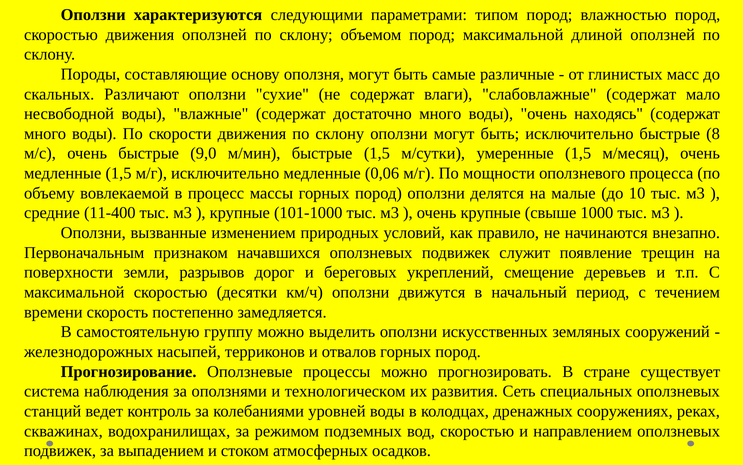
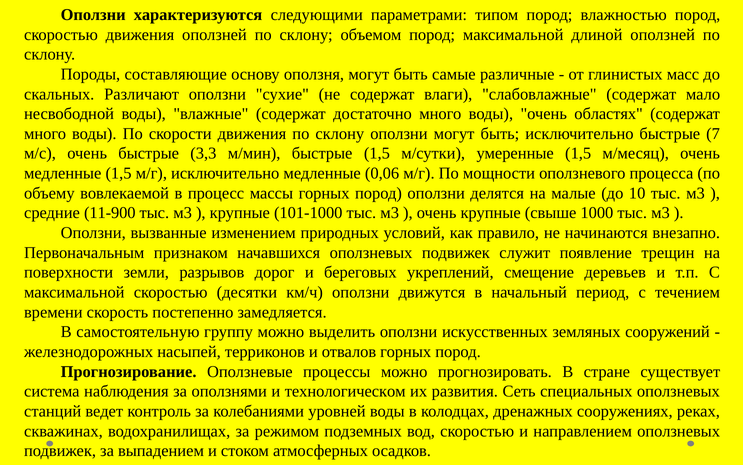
находясь: находясь -> областях (609, 114)
8: 8 -> 7 (713, 134)
9,0: 9,0 -> 3,3 (203, 153)
11-400: 11-400 -> 11-900 (110, 213)
